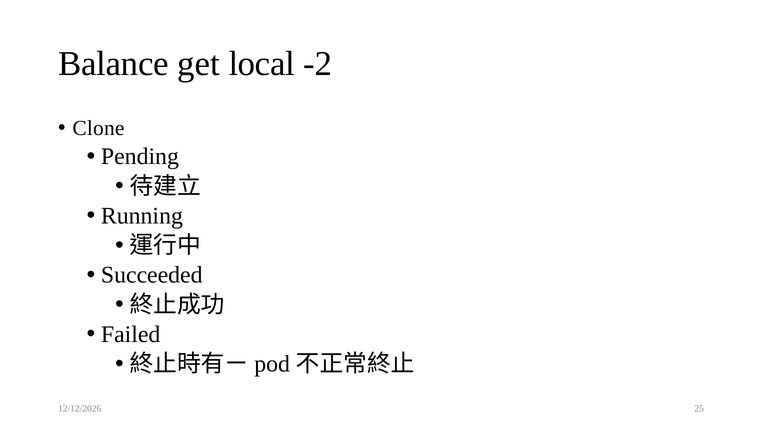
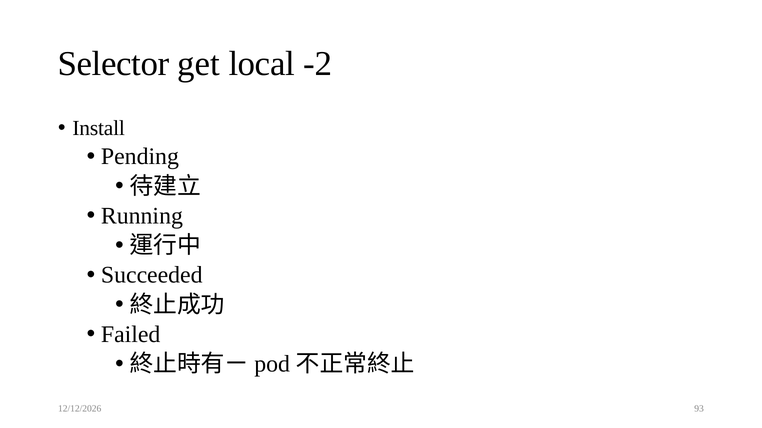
Balance: Balance -> Selector (113, 64)
Clone: Clone -> Install (99, 128)
25: 25 -> 93 (699, 409)
